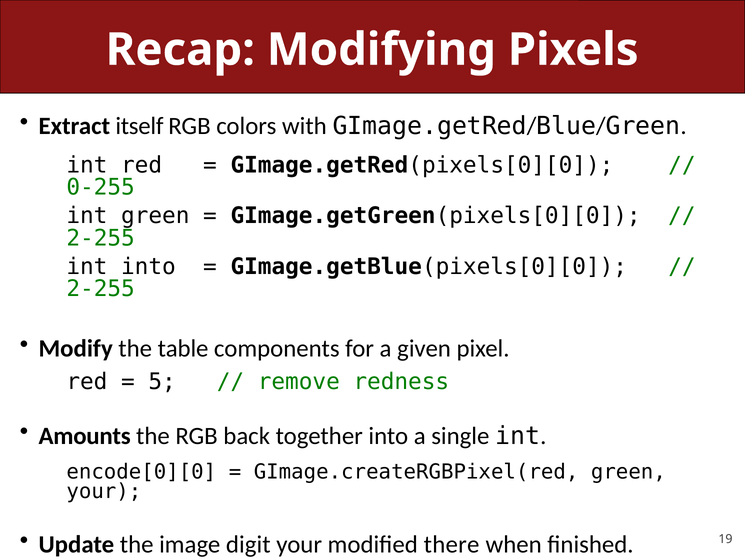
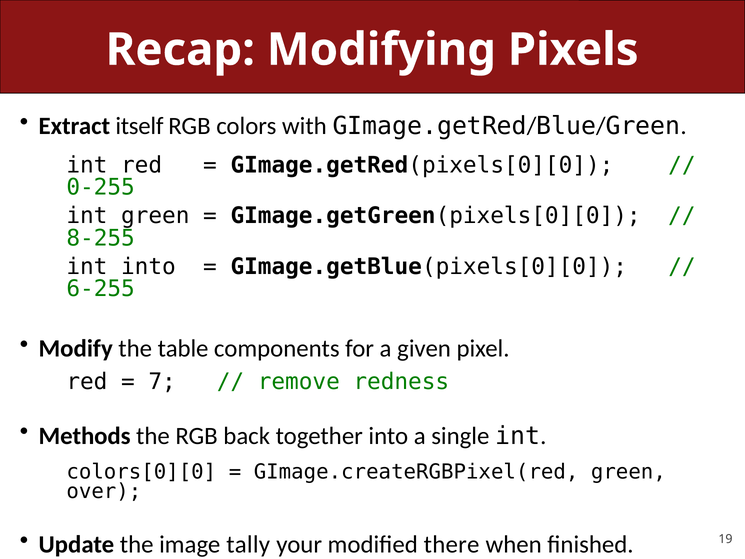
2-255: 2-255 -> 8-255 (101, 238)
2-255: 2-255 -> 6-255 (101, 289)
5: 5 -> 7 (162, 382)
Amounts: Amounts -> Methods (85, 436)
encode[0][0: encode[0][0 -> colors[0][0 (141, 471)
your: your -> over (104, 491)
digit: digit -> tally (248, 544)
